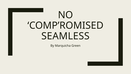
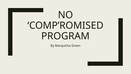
SEAMLESS: SEAMLESS -> PROGRAM (65, 36)
